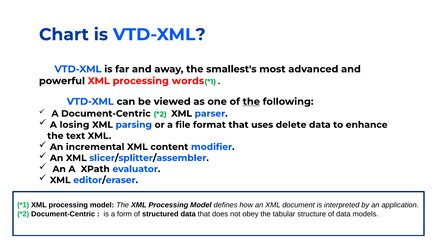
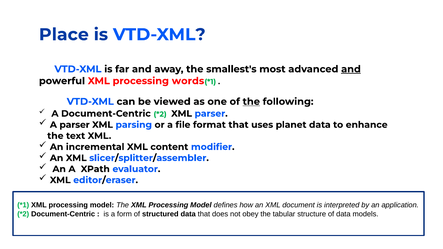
Chart: Chart -> Place (64, 35)
and underline: none -> present (351, 69)
A losing: losing -> parser (75, 125)
delete: delete -> planet (291, 125)
